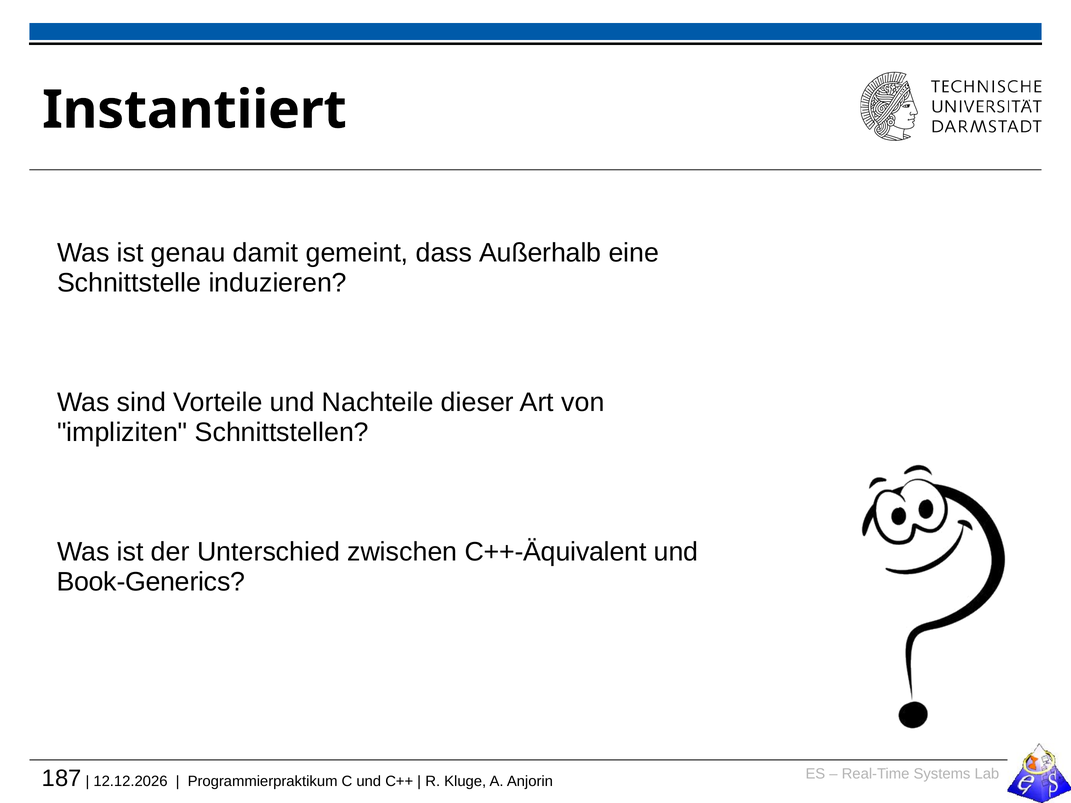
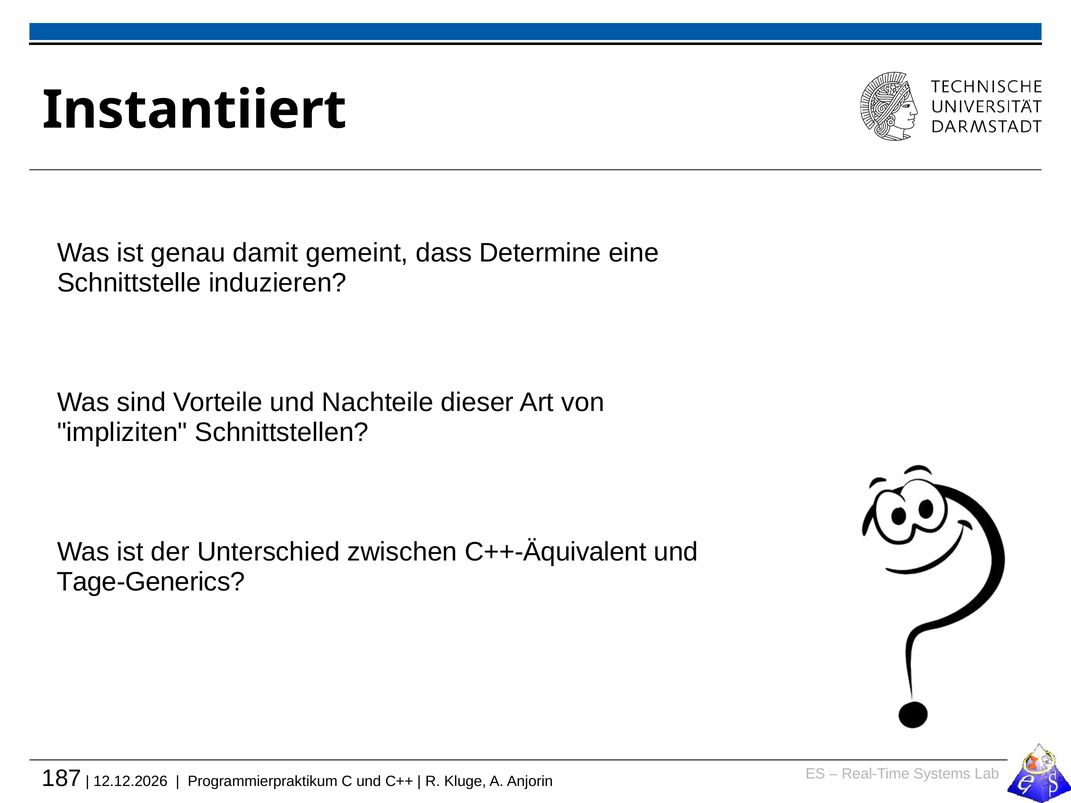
Außerhalb: Außerhalb -> Determine (540, 253)
Book-Generics: Book-Generics -> Tage-Generics (151, 582)
